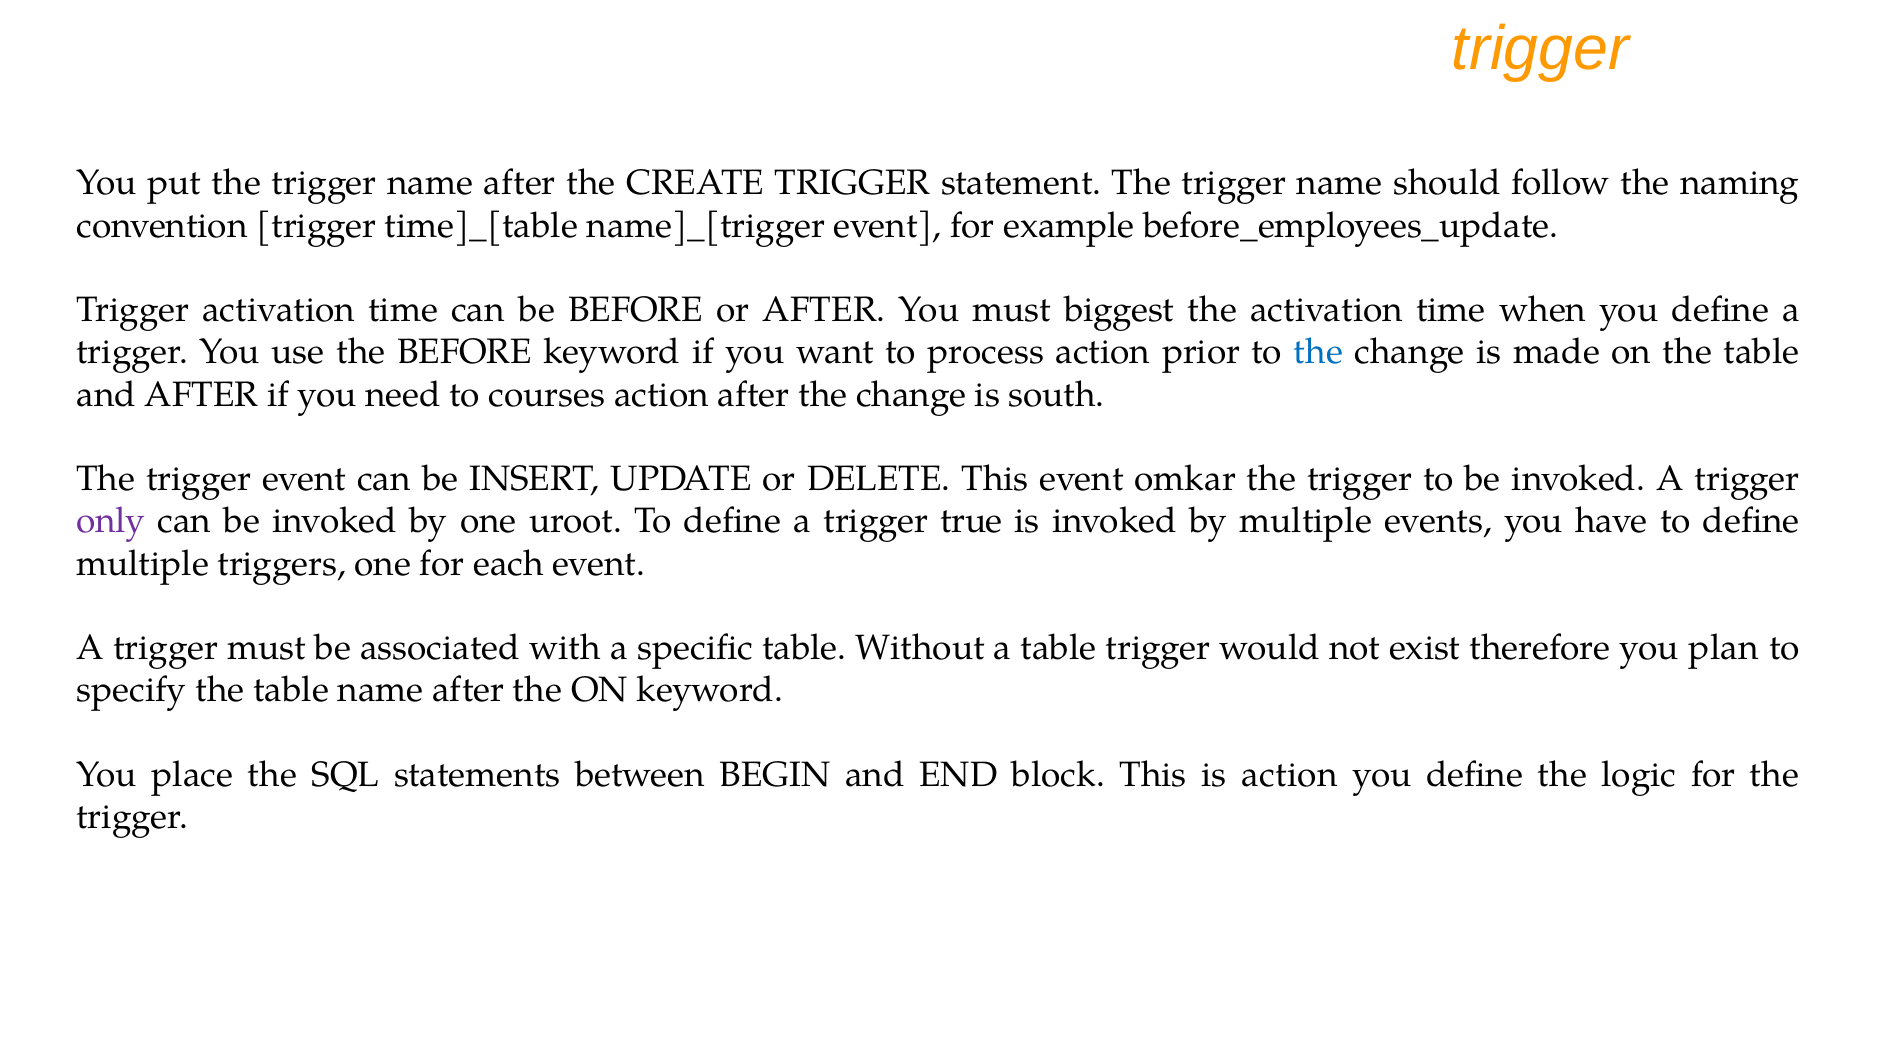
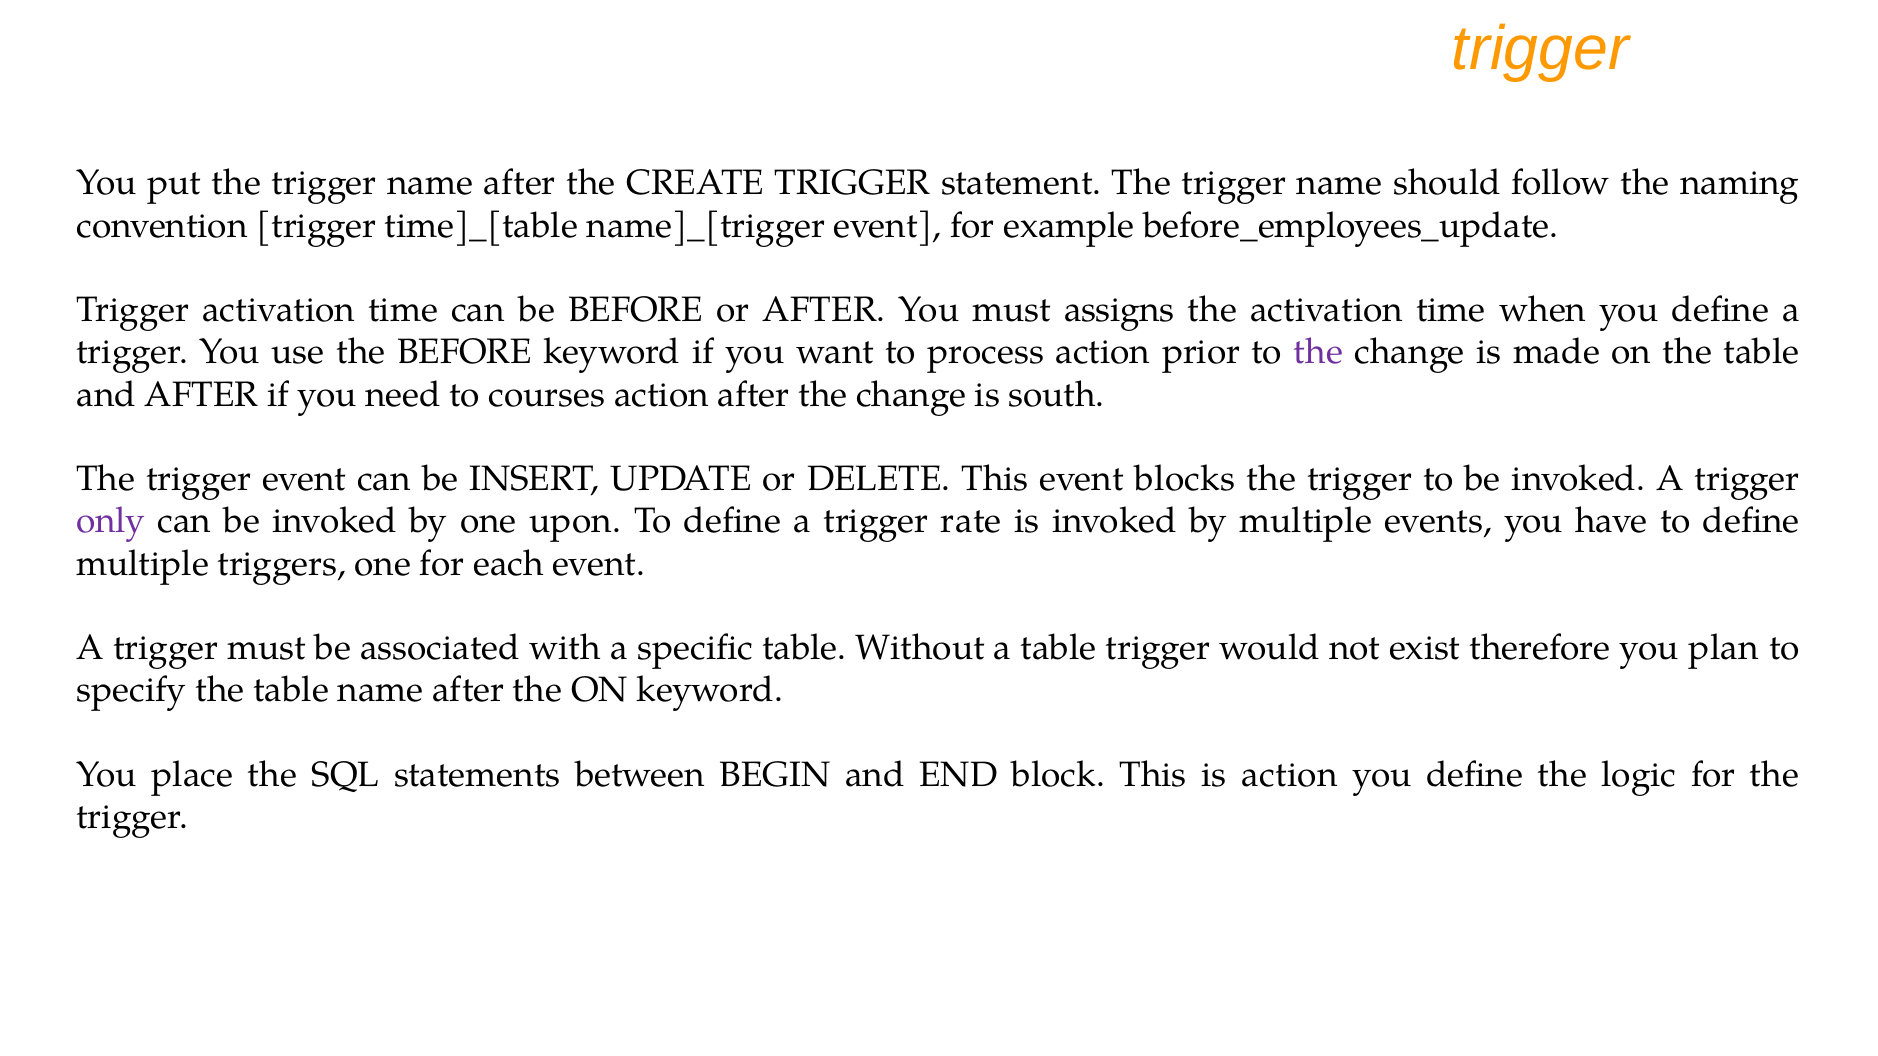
biggest: biggest -> assigns (1119, 310)
the colour: blue -> purple (1318, 352)
omkar: omkar -> blocks (1185, 479)
uroot: uroot -> upon (575, 521)
true: true -> rate (971, 521)
